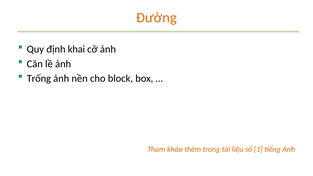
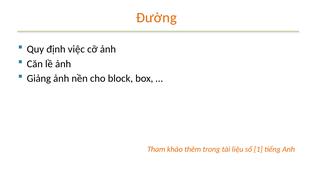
khai: khai -> việc (76, 49)
Trống: Trống -> Giảng (39, 78)
